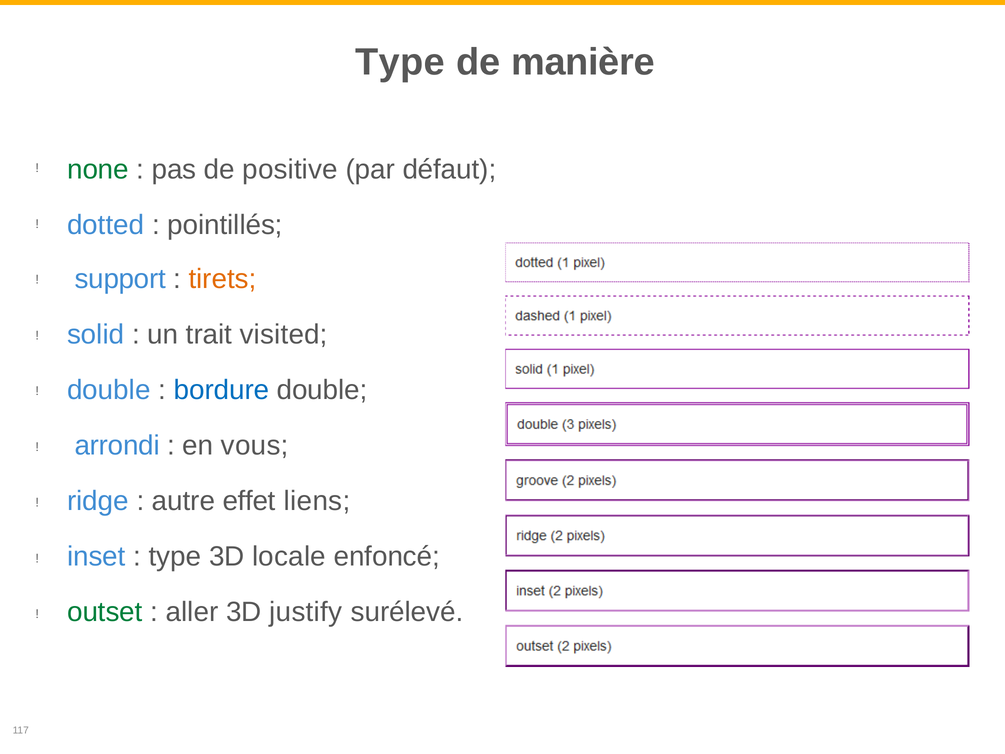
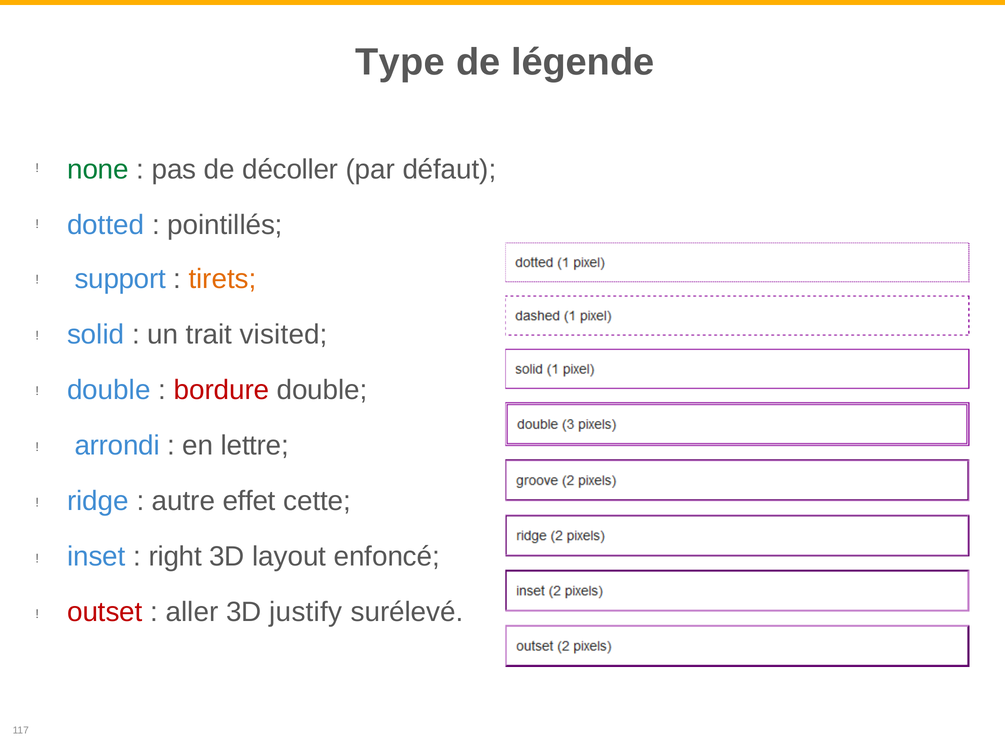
manière: manière -> légende (583, 62)
positive: positive -> décoller (290, 169)
bordure colour: blue -> red (221, 390)
vous: vous -> lettre (255, 446)
liens: liens -> cette (317, 501)
type: type -> right (175, 557)
locale: locale -> layout (289, 557)
outset colour: green -> red (105, 612)
